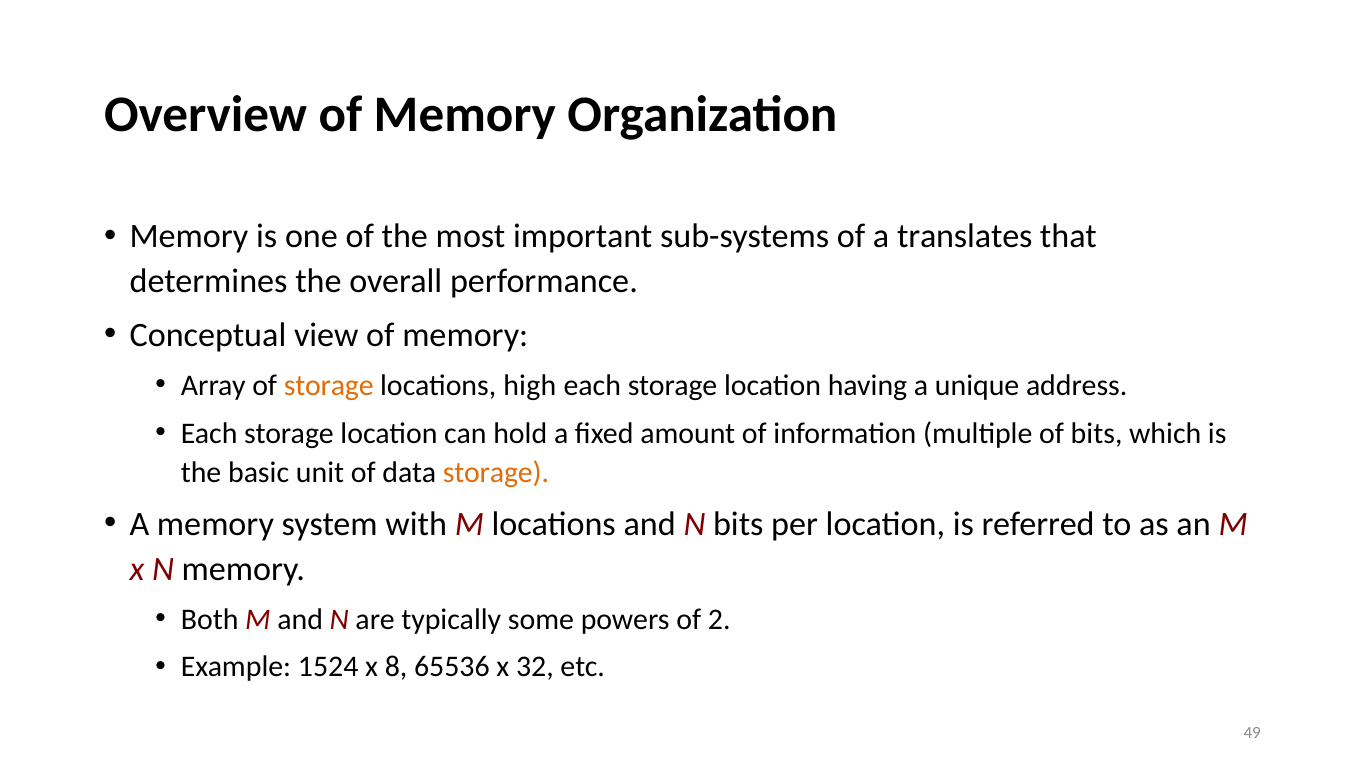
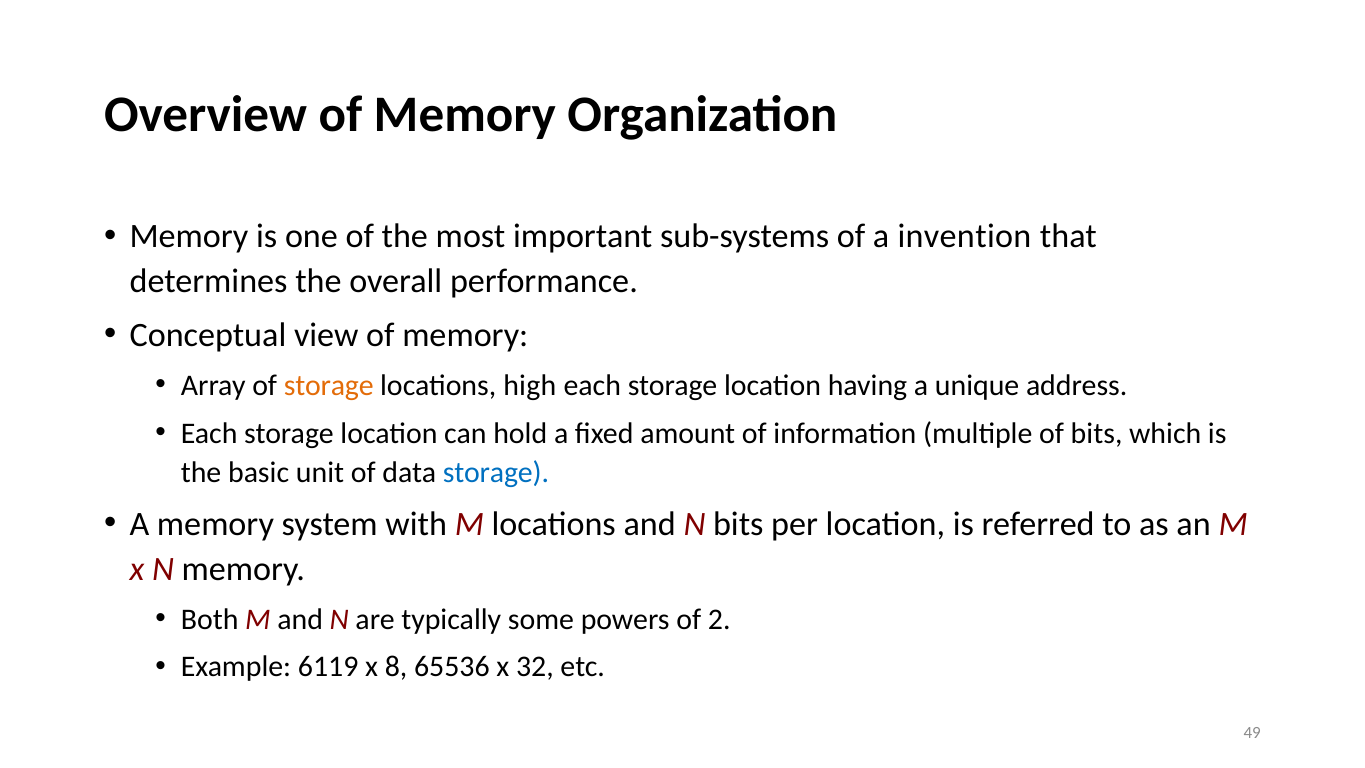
translates: translates -> invention (964, 236)
storage colour: orange -> blue (496, 473)
1524: 1524 -> 6119 (328, 667)
